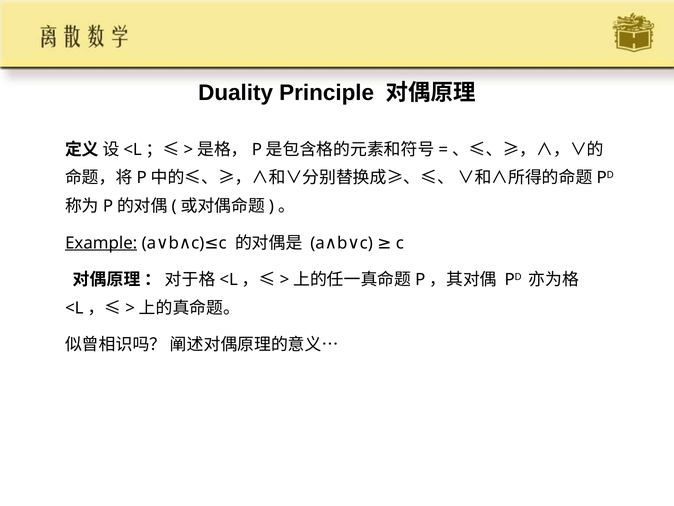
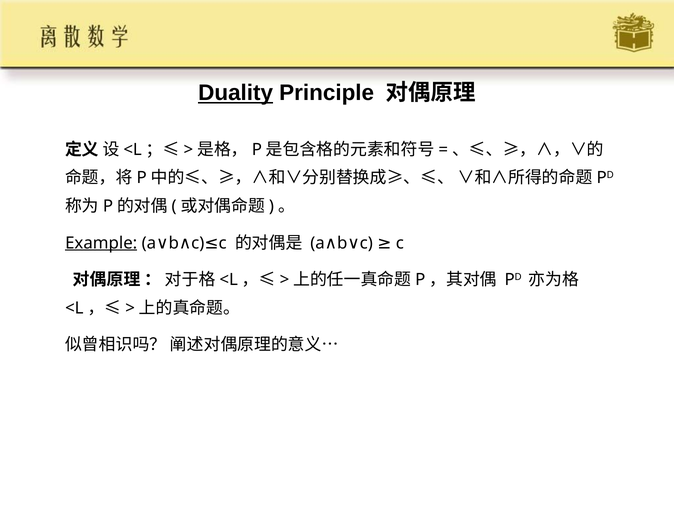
Duality underline: none -> present (236, 93)
